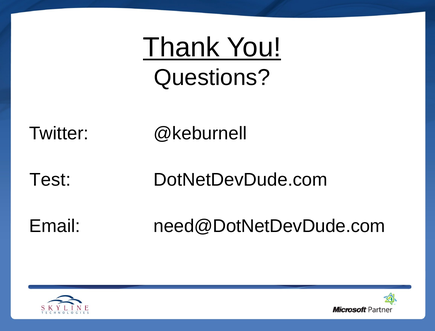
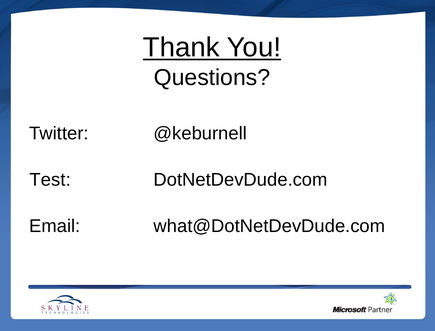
need@DotNetDevDude.com: need@DotNetDevDude.com -> what@DotNetDevDude.com (269, 226)
